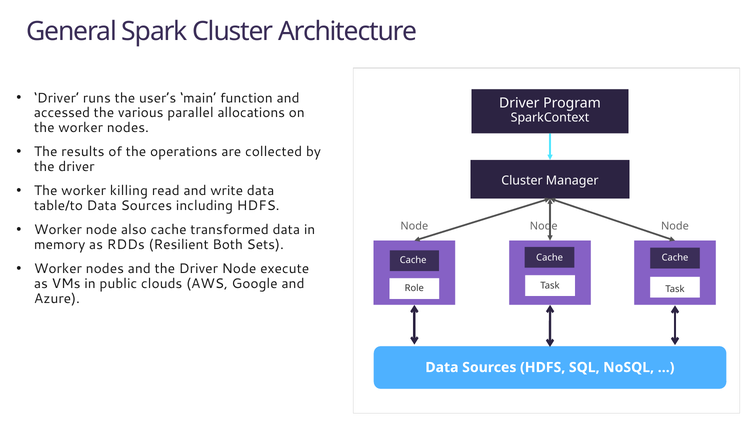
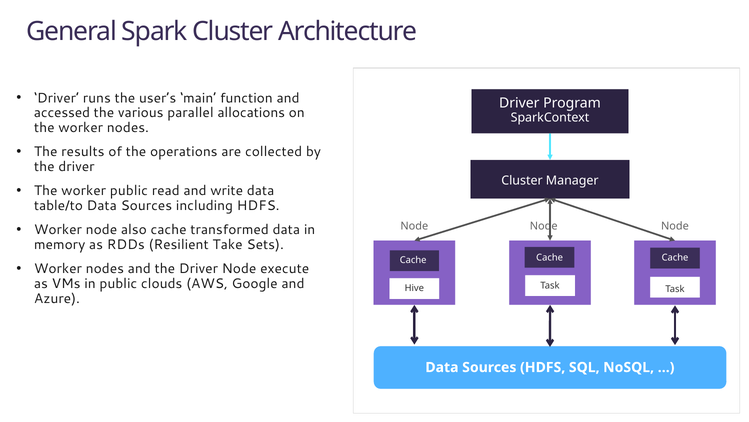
worker killing: killing -> public (129, 191)
Both: Both -> Take (228, 244)
Role: Role -> Hive (414, 288)
